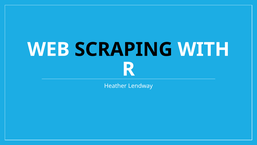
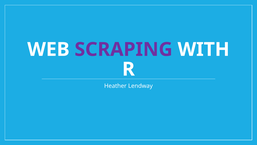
SCRAPING colour: black -> purple (124, 49)
